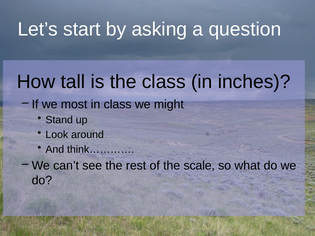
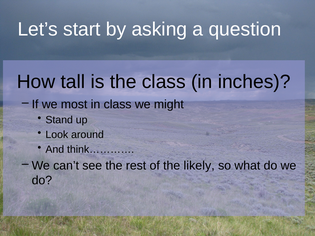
scale: scale -> likely (199, 166)
